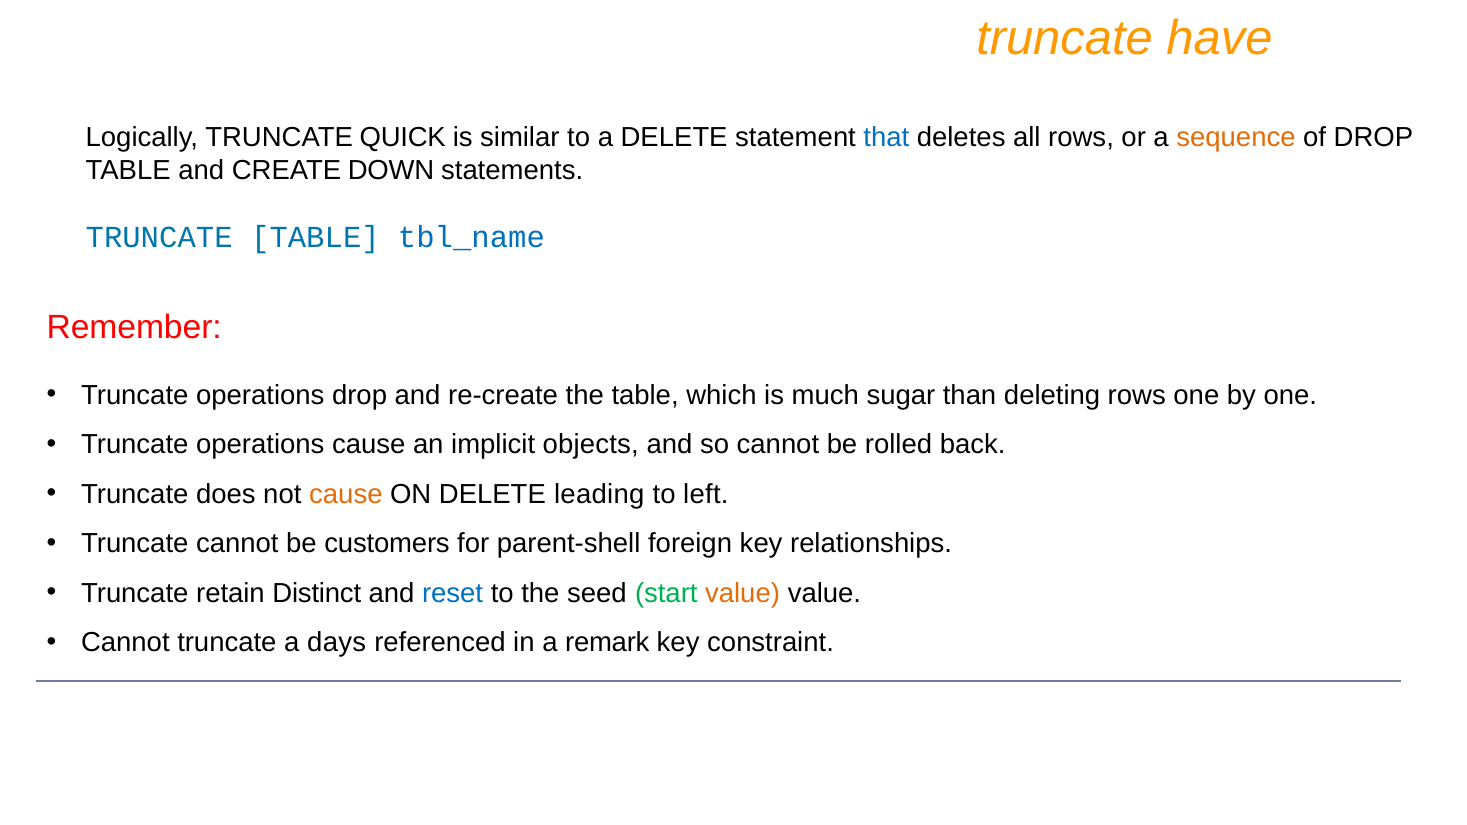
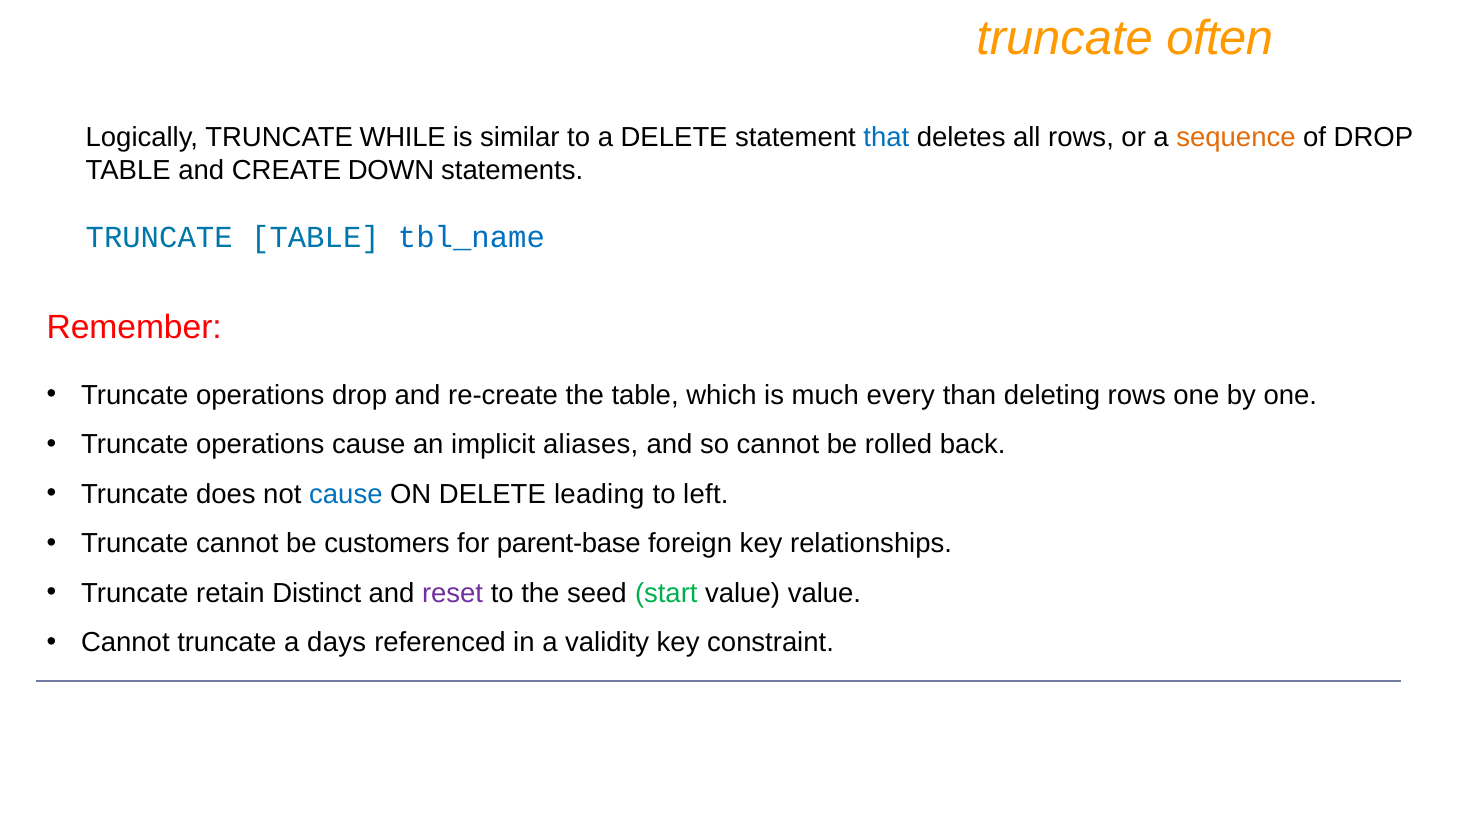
have: have -> often (1220, 38)
QUICK: QUICK -> WHILE (403, 137)
sugar: sugar -> every (901, 395)
objects: objects -> aliases (591, 445)
cause colour: orange -> blue (346, 494)
parent-shell: parent-shell -> parent-base (569, 544)
reset colour: blue -> purple (453, 593)
value colour: orange -> black (743, 593)
remark: remark -> validity (607, 643)
